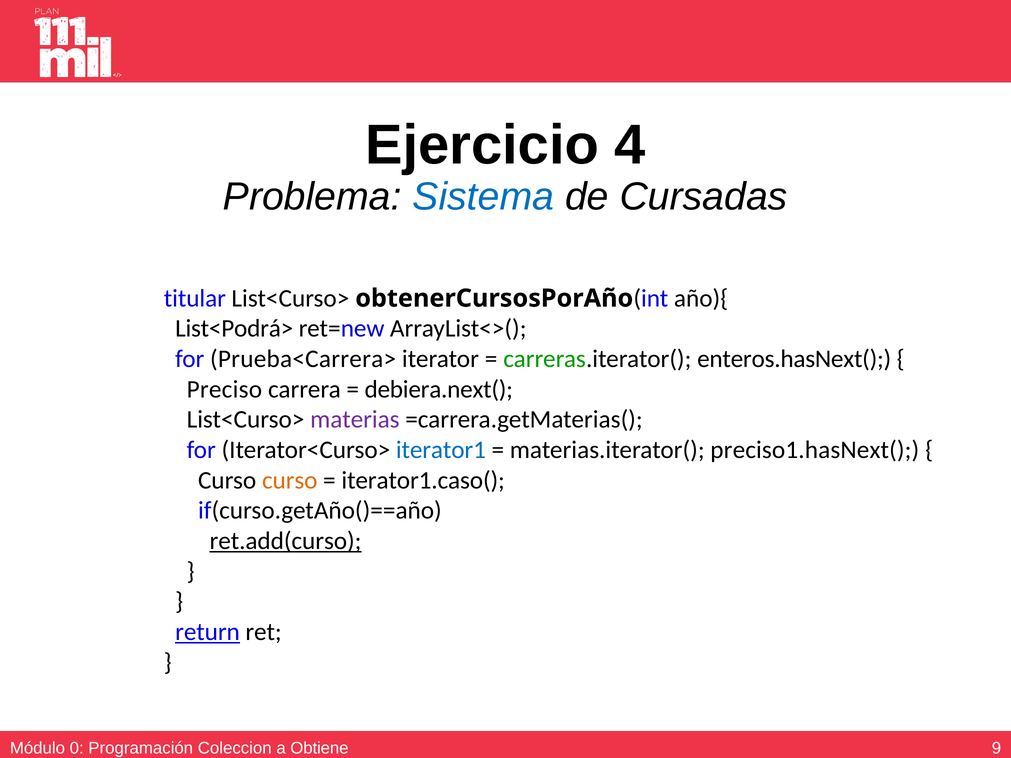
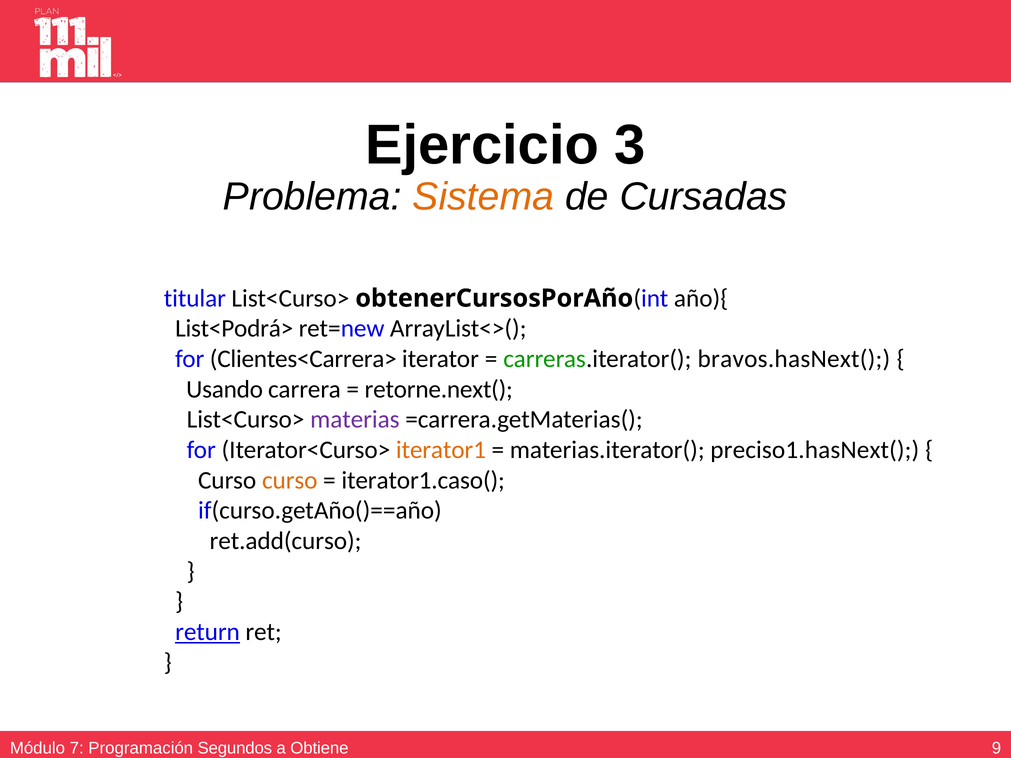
4: 4 -> 3 (630, 145)
Sistema colour: blue -> orange (483, 197)
Prueba<Carrera>: Prueba<Carrera> -> Clientes<Carrera> (303, 359)
enteros.hasNext(: enteros.hasNext( -> bravos.hasNext( (794, 359)
Preciso: Preciso -> Usando (225, 389)
debiera.next(: debiera.next( -> retorne.next( (439, 389)
iterator1 colour: blue -> orange (441, 450)
ret.add(curso underline: present -> none (285, 541)
0: 0 -> 7 (77, 748)
Coleccion: Coleccion -> Segundos (235, 748)
